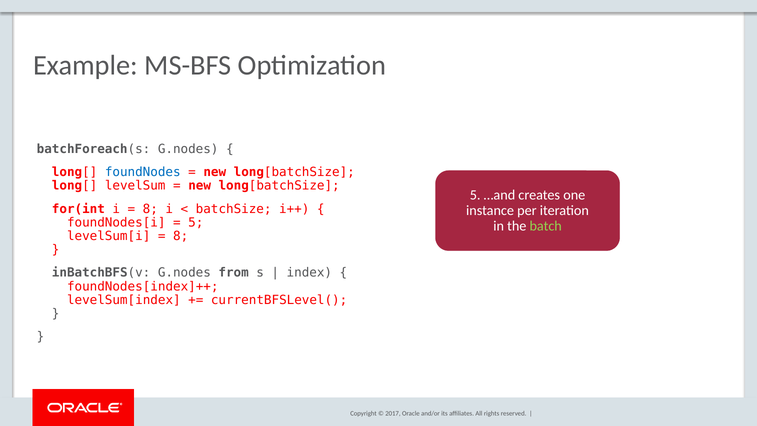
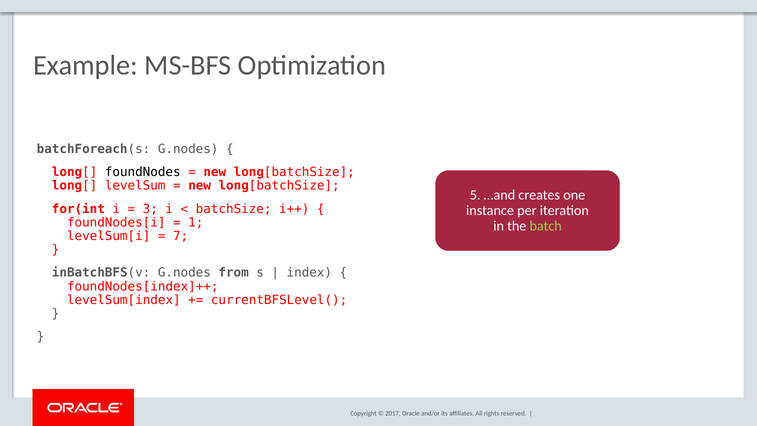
foundNodes colour: blue -> black (143, 172)
8: 8 -> 3 (150, 209)
5: 5 -> 1 (196, 222)
8: 8 -> 7 (181, 236)
